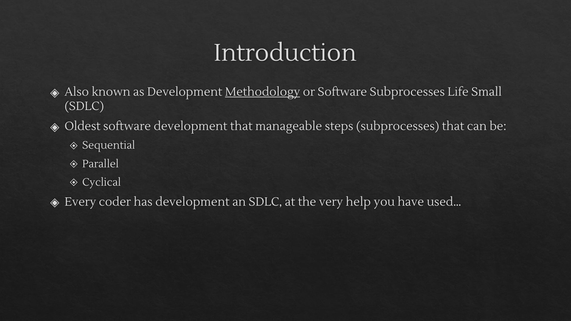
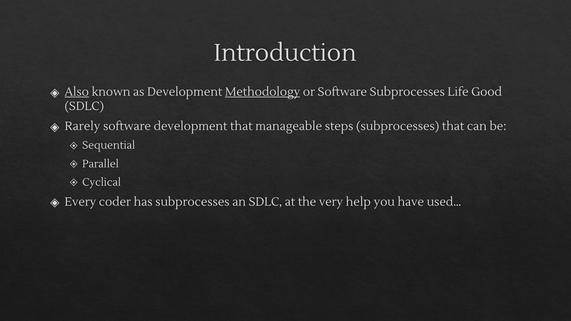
Also underline: none -> present (77, 92)
Small: Small -> Good (487, 92)
Oldest: Oldest -> Rarely (82, 126)
has development: development -> subprocesses (192, 202)
